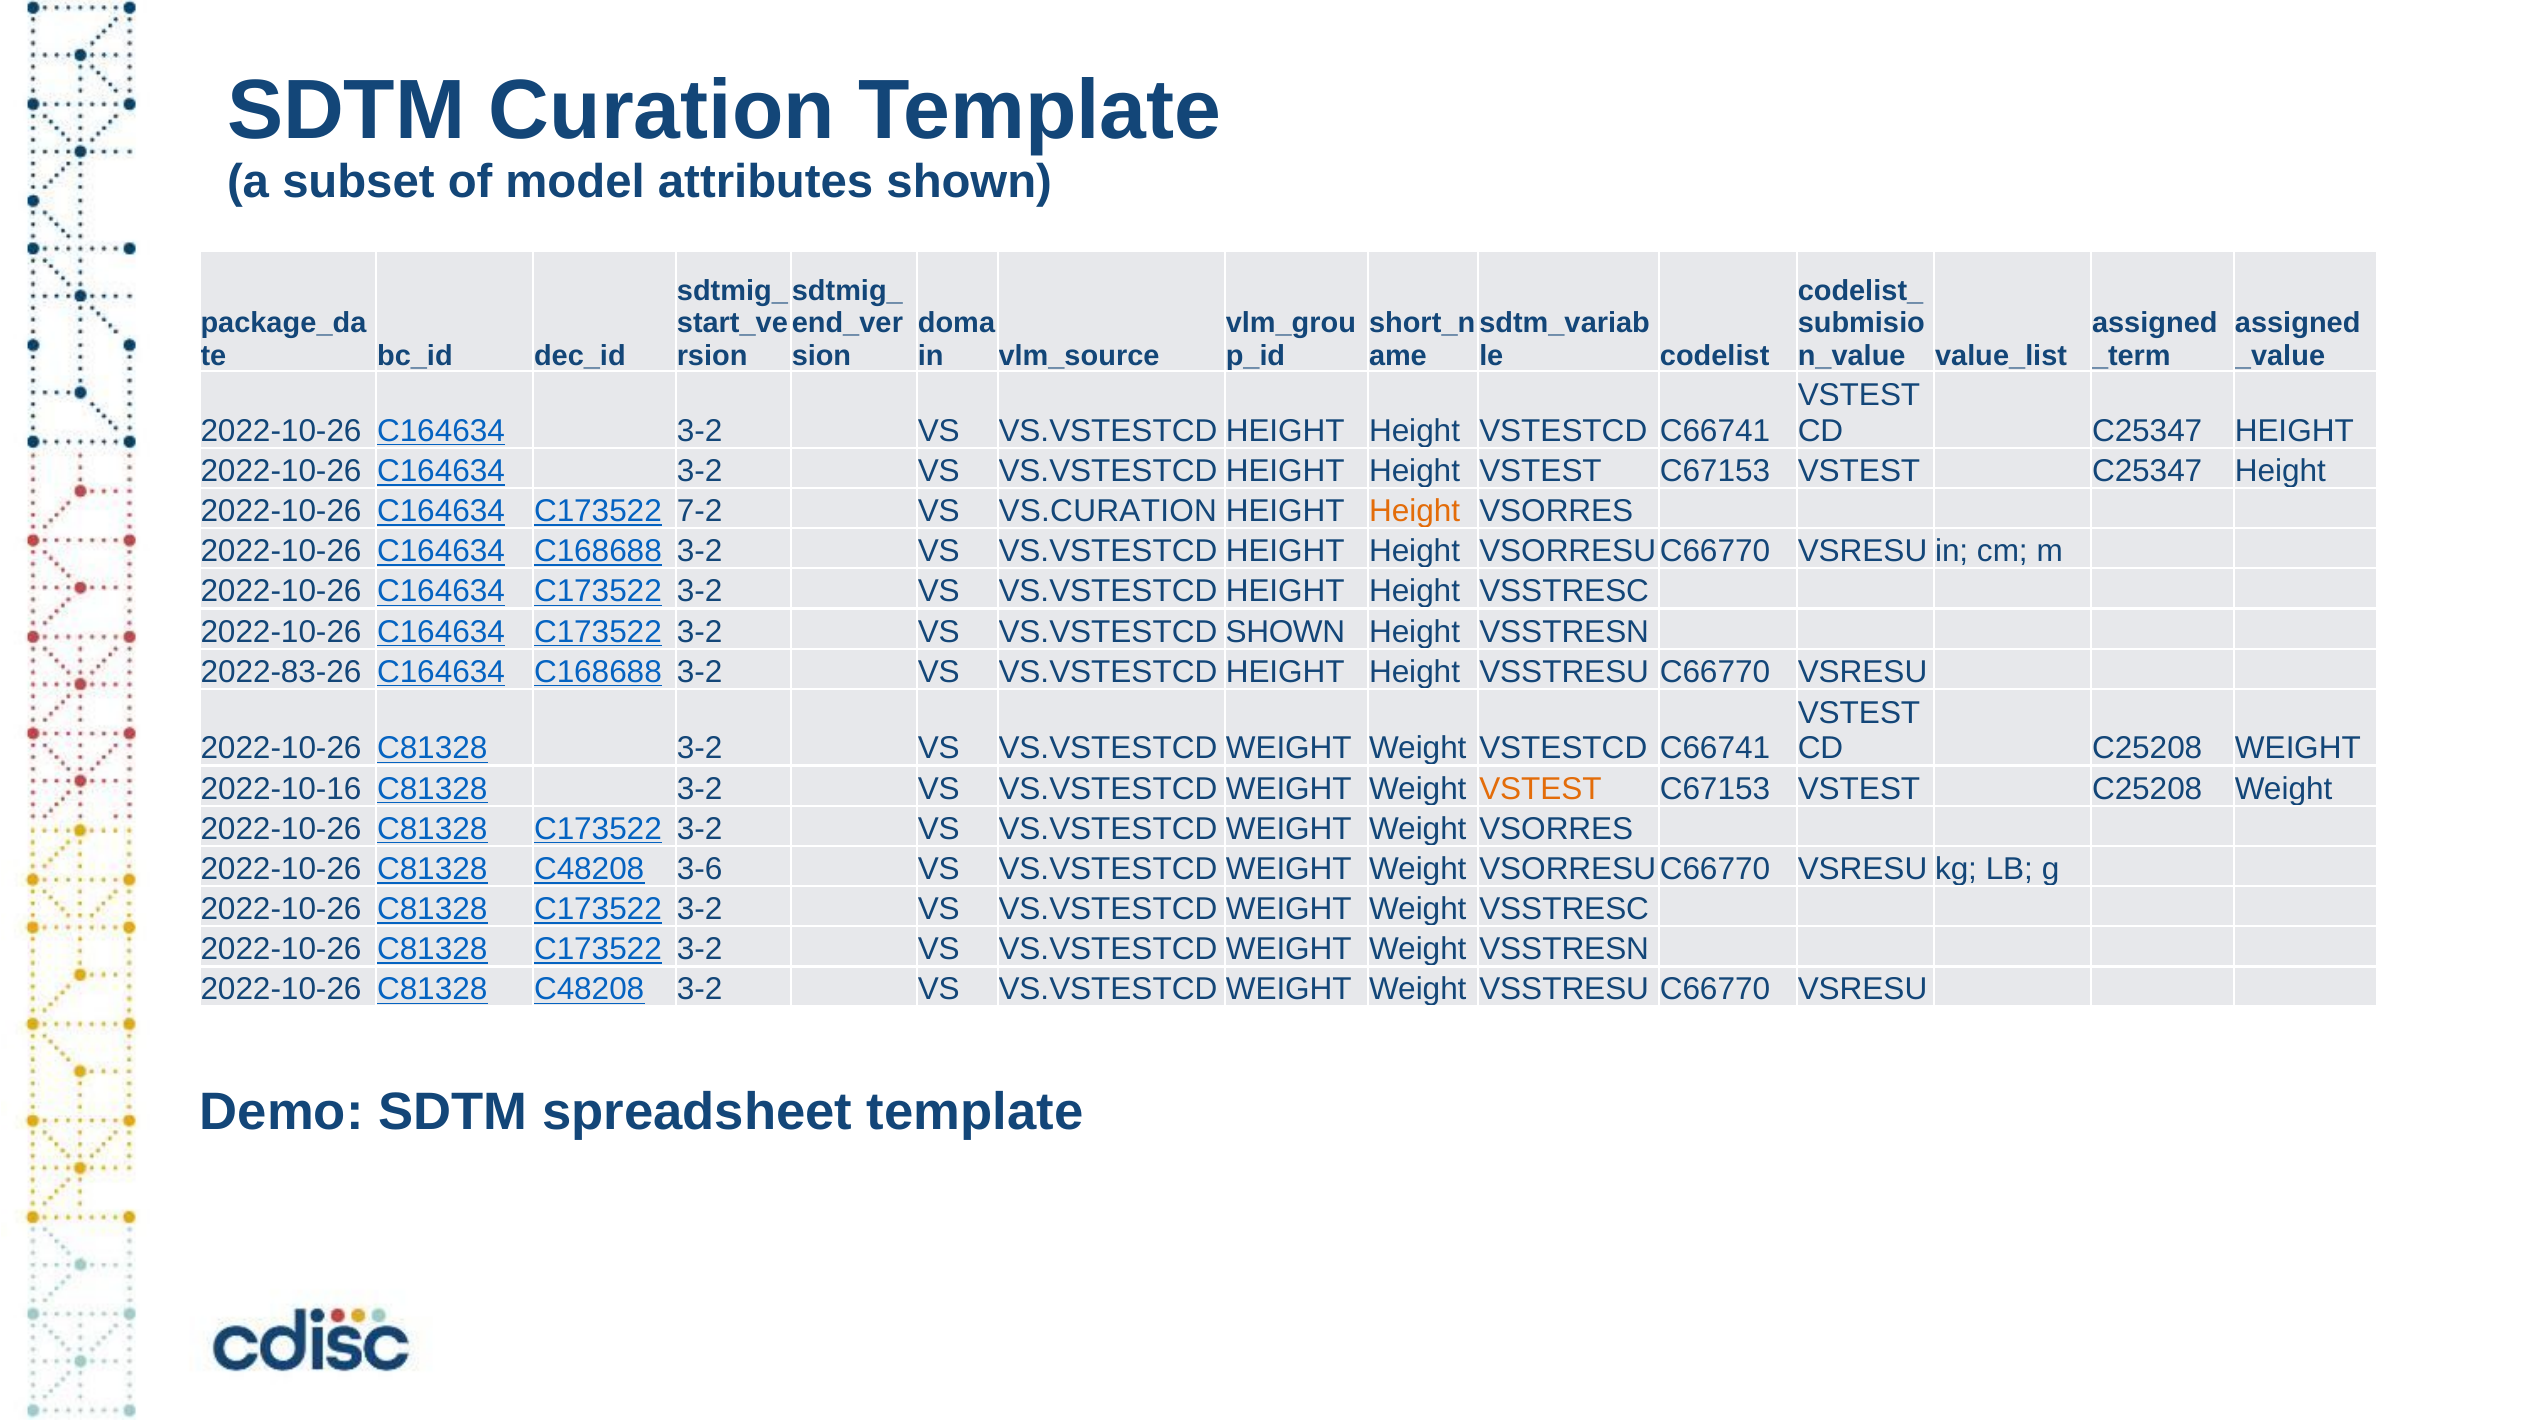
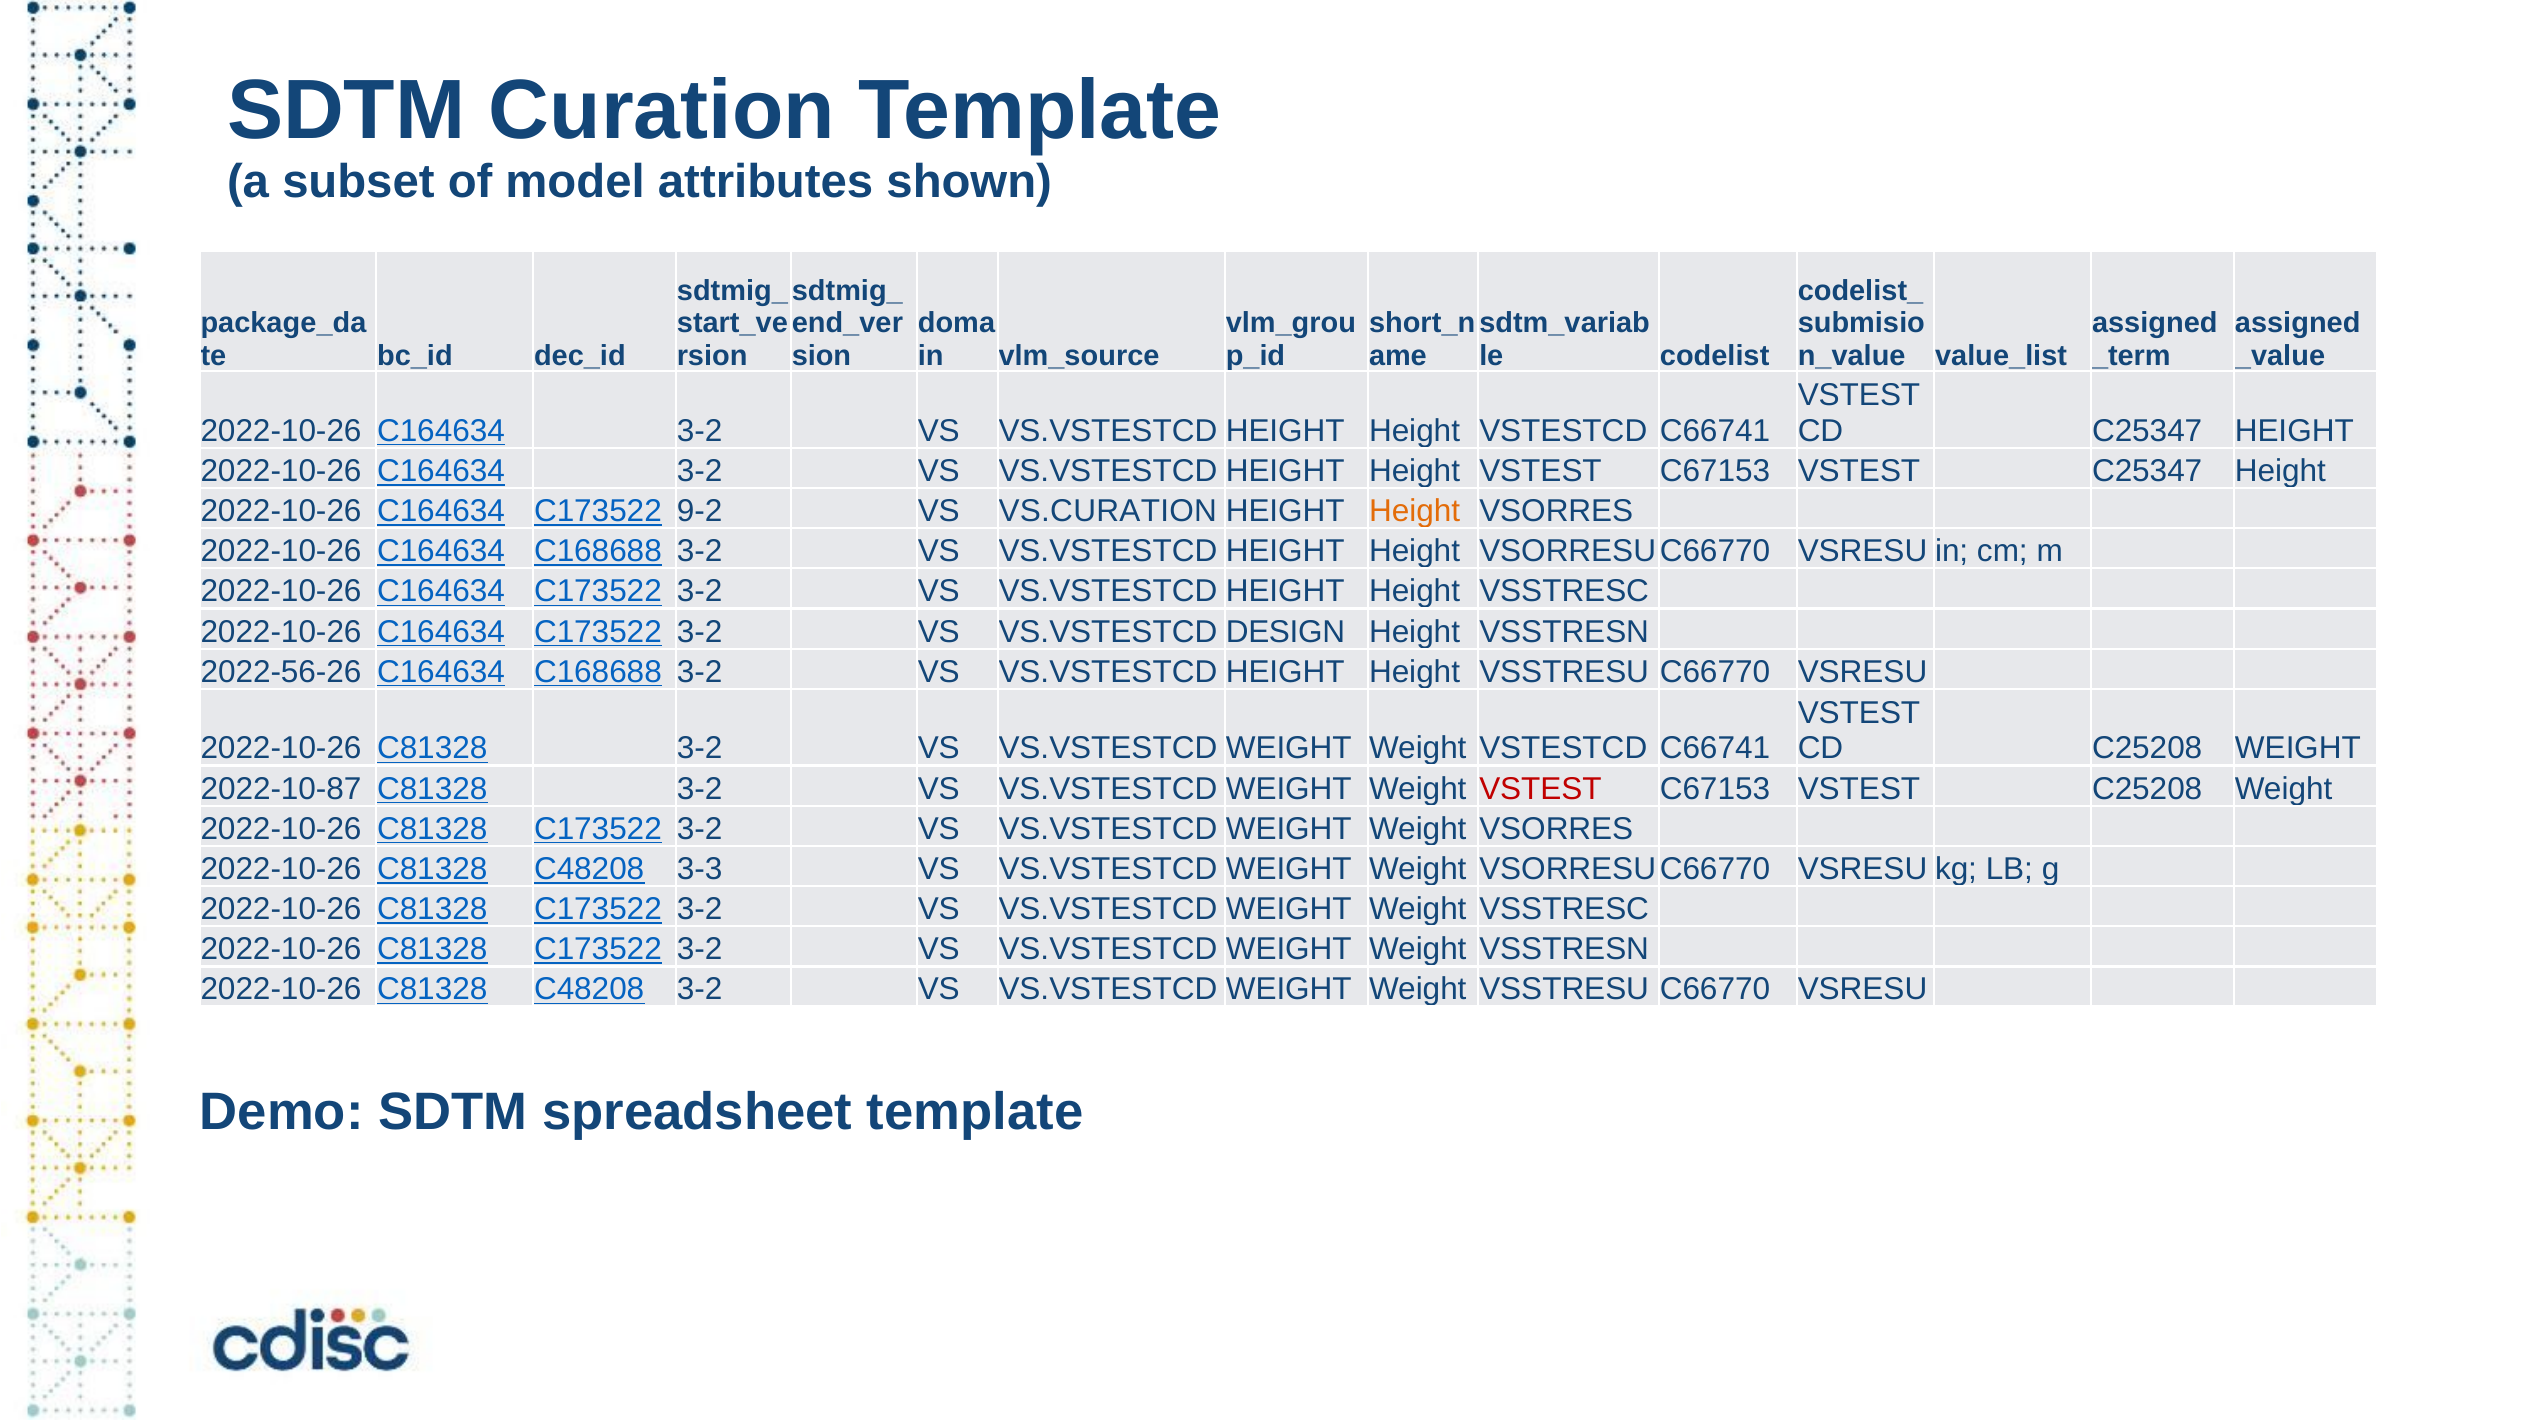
7-2: 7-2 -> 9-2 (700, 511)
VS.VSTESTCD SHOWN: SHOWN -> DESIGN (1285, 632)
2022-83-26: 2022-83-26 -> 2022-56-26 (281, 672)
2022-10-16: 2022-10-16 -> 2022-10-87 (281, 789)
VSTEST colour: orange -> red (1540, 789)
3-6: 3-6 -> 3-3 (700, 869)
